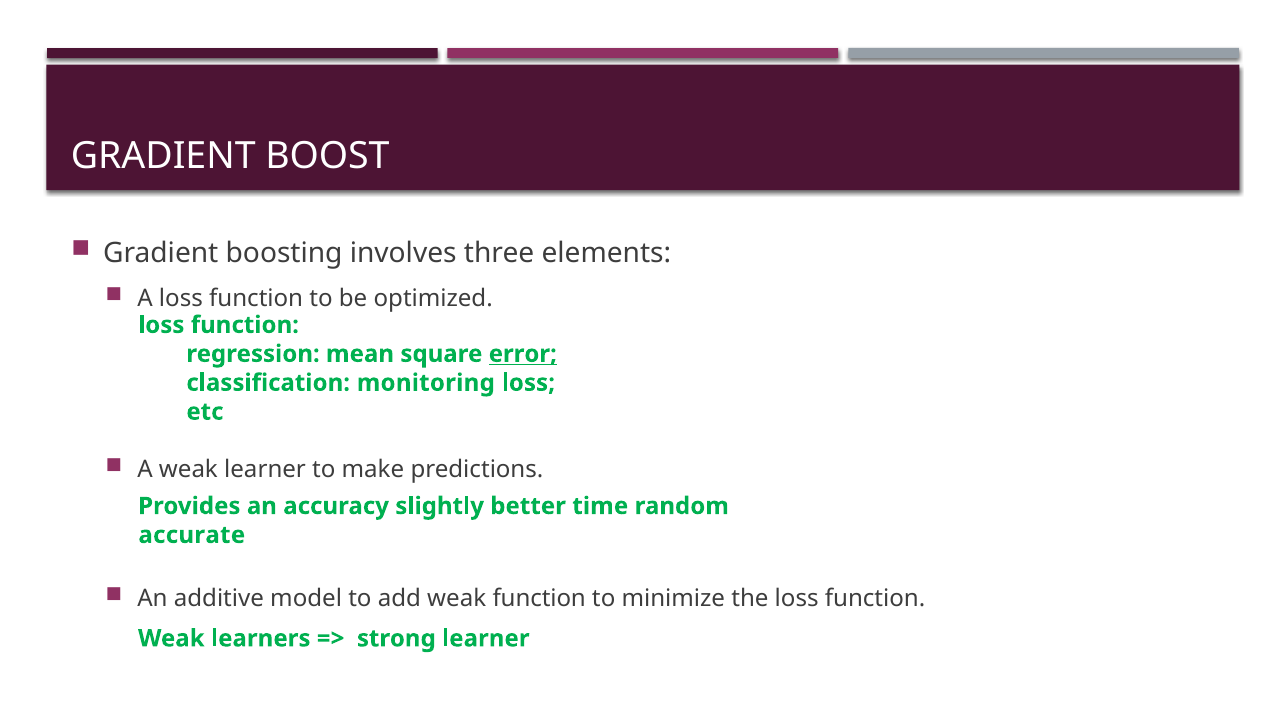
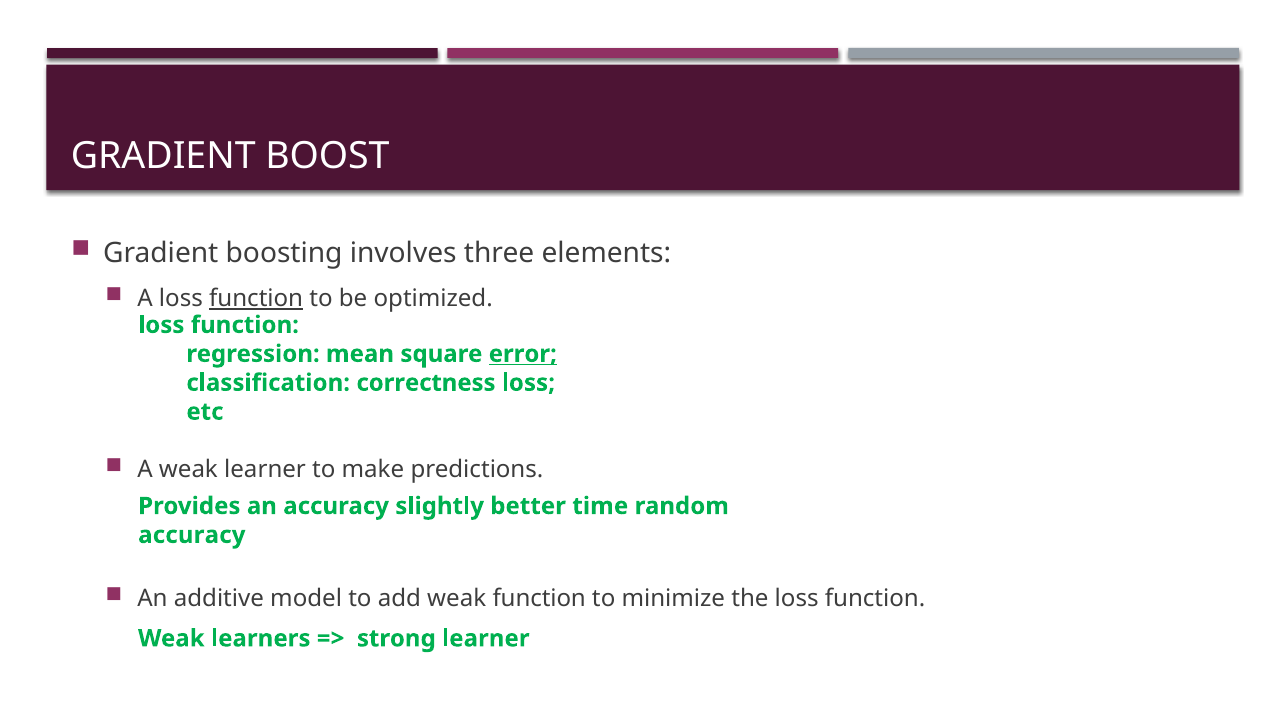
function underline: none -> present (256, 299)
monitoring: monitoring -> correctness (426, 383)
accurate: accurate -> accuracy (192, 535)
